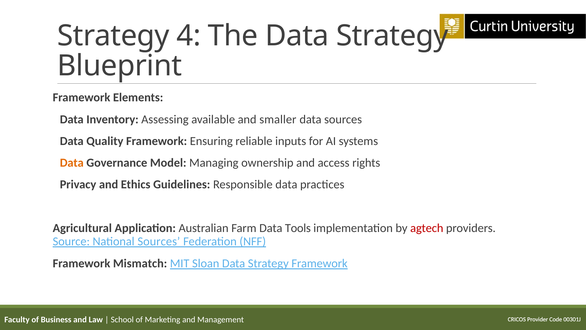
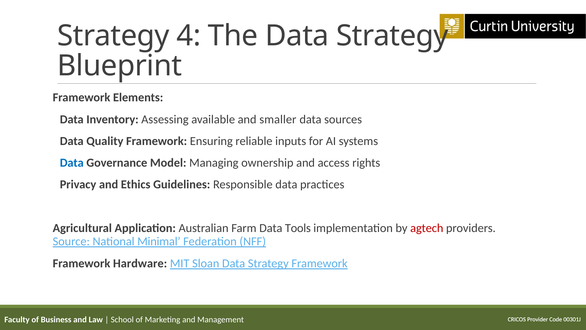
Data colour: orange -> blue (72, 163)
National Sources: Sources -> Minimal (159, 241)
Mismatch: Mismatch -> Hardware (140, 263)
